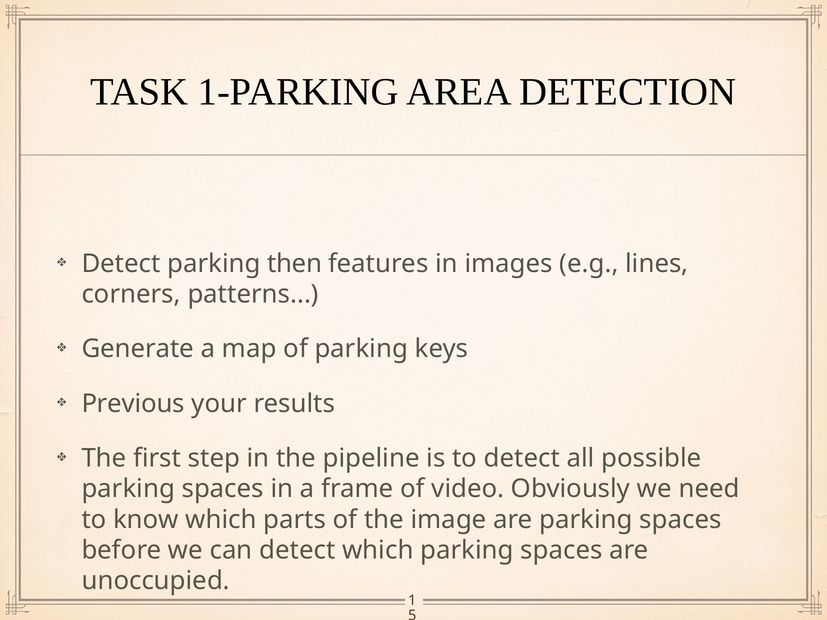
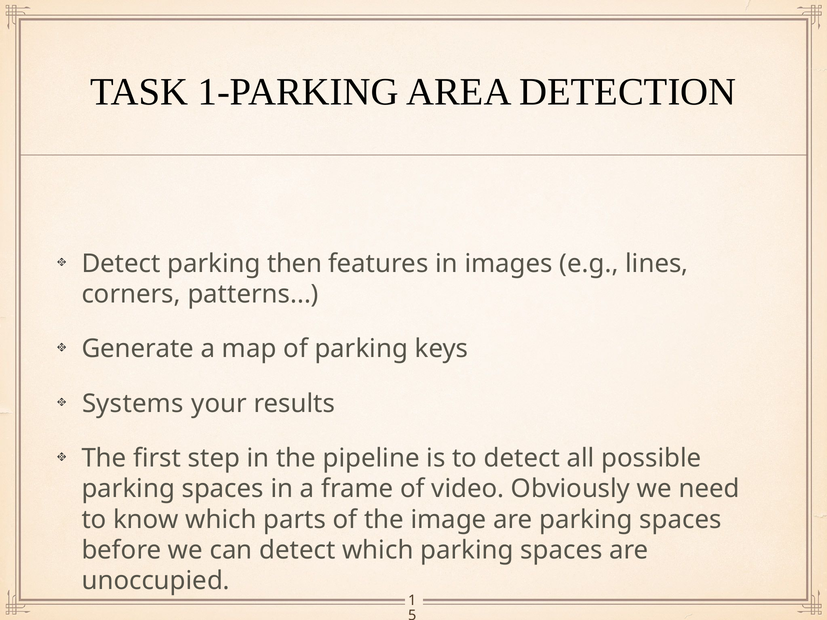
Previous: Previous -> Systems (133, 404)
